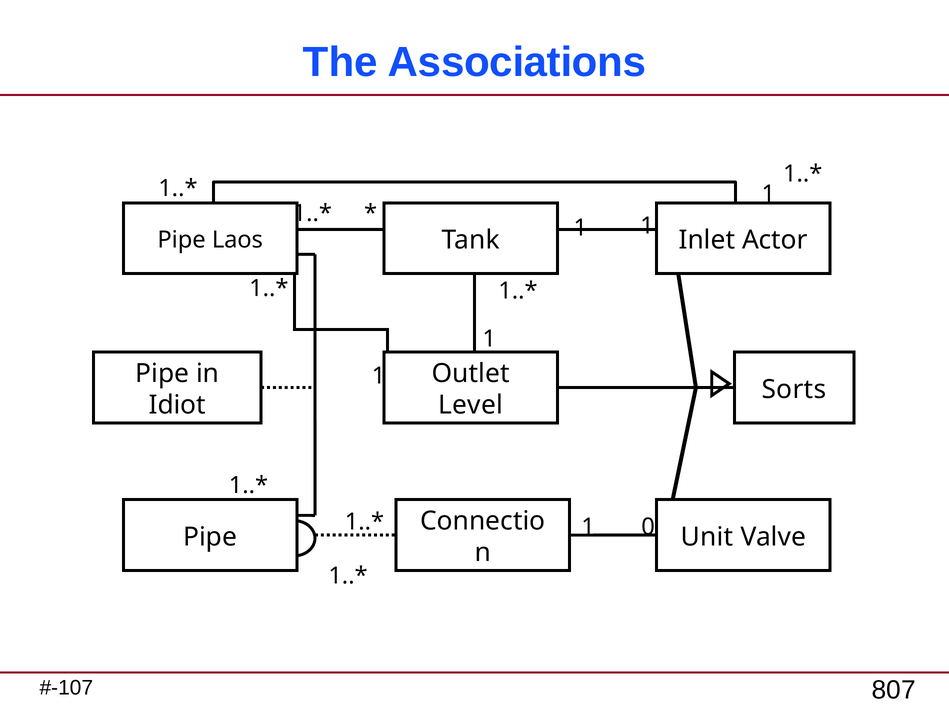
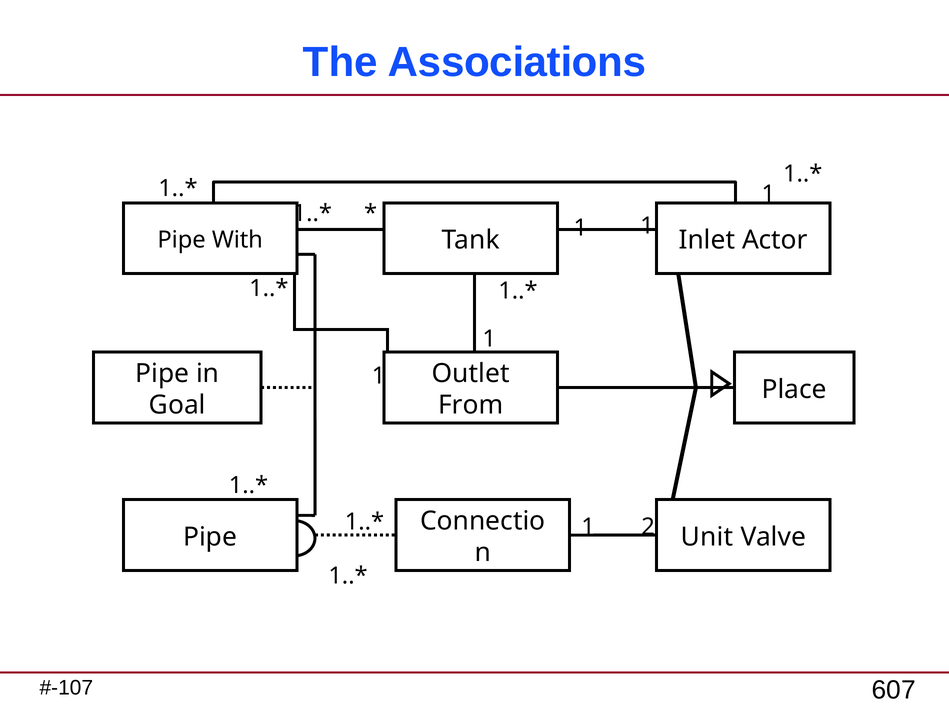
Laos: Laos -> With (237, 240)
Sorts: Sorts -> Place (794, 389)
Idiot: Idiot -> Goal (177, 405)
Level: Level -> From (471, 405)
0: 0 -> 2 (648, 527)
807: 807 -> 607 (894, 690)
